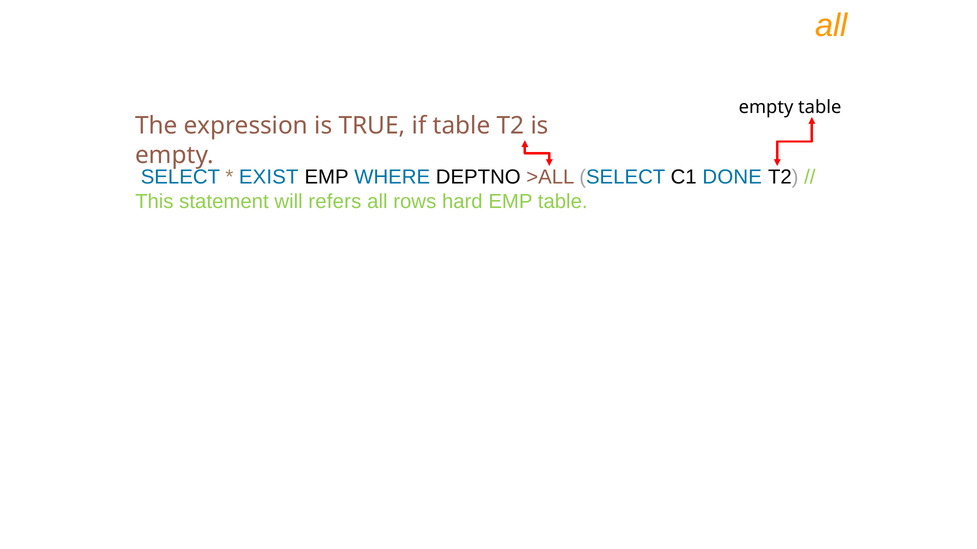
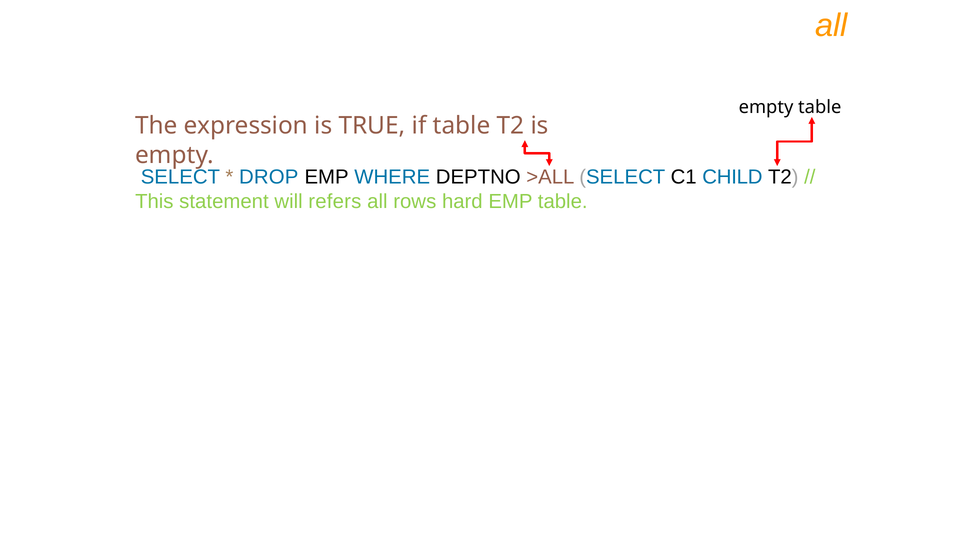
EXIST: EXIST -> DROP (269, 177)
DONE: DONE -> CHILD (732, 177)
